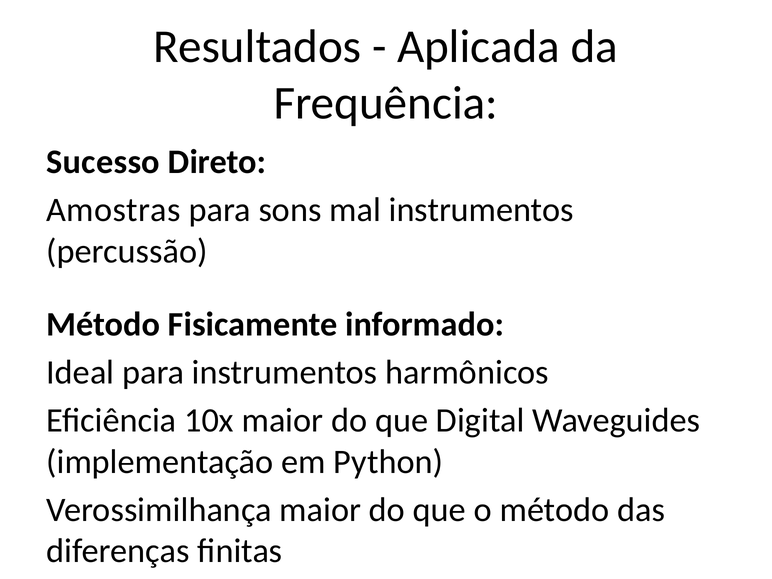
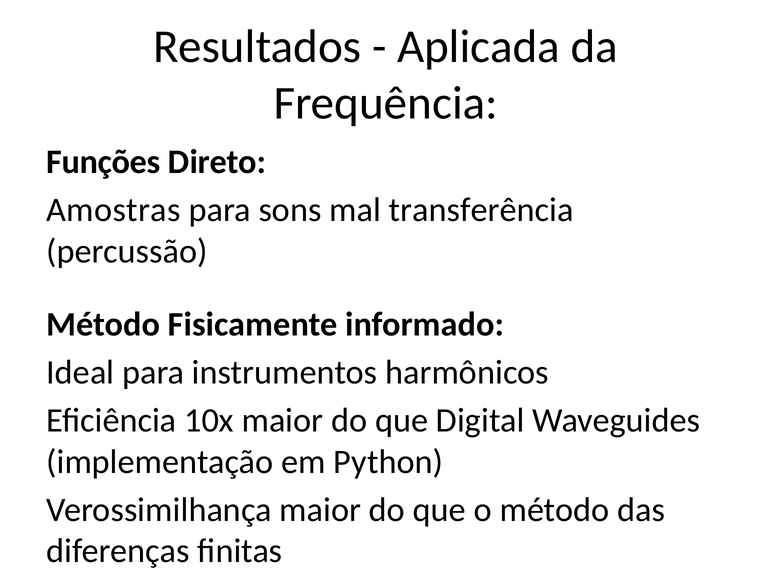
Sucesso: Sucesso -> Funções (103, 162)
mal instrumentos: instrumentos -> transferência (481, 210)
